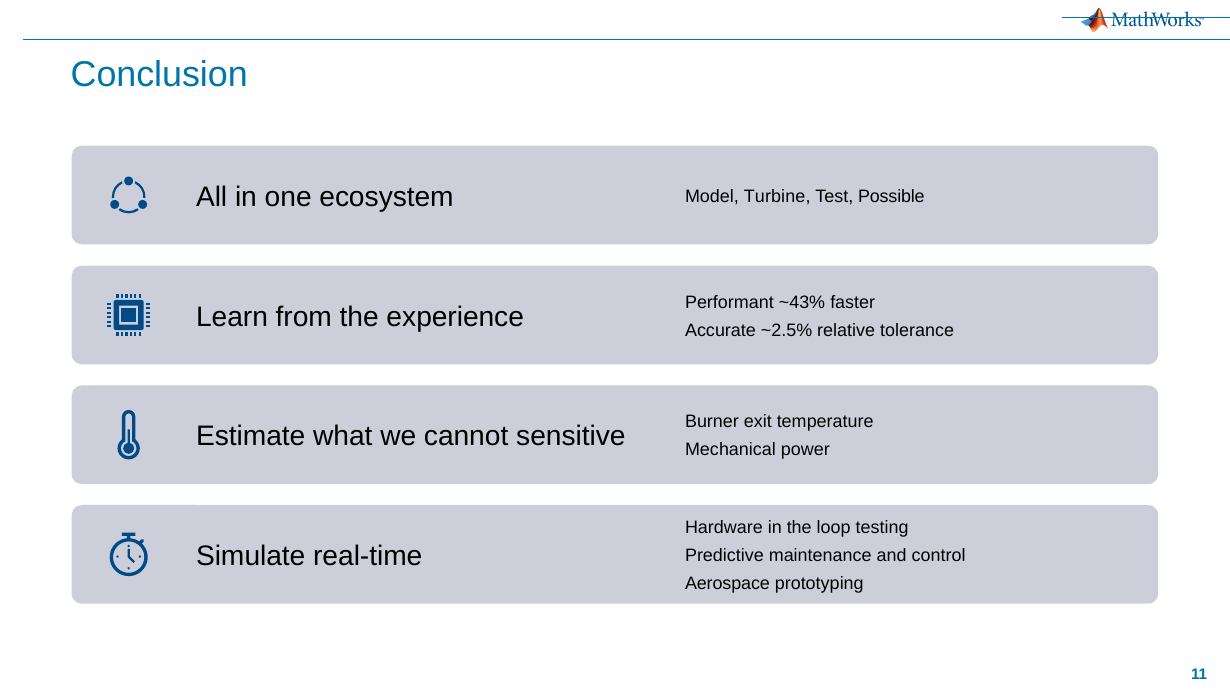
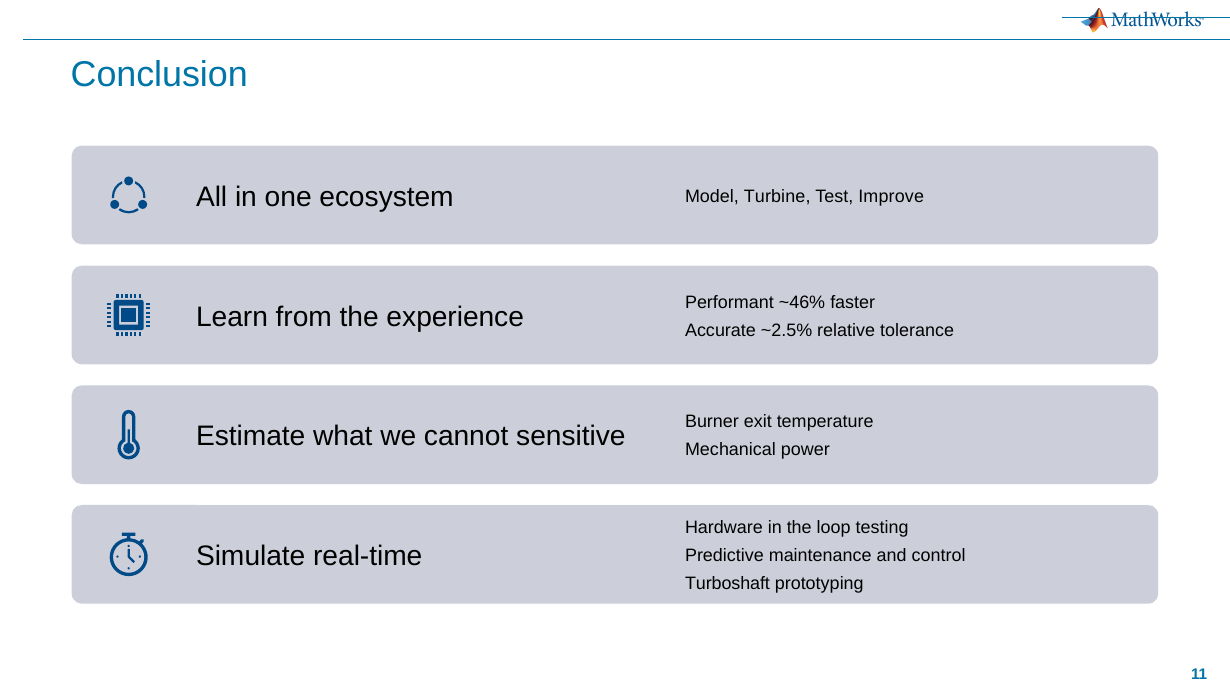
Possible: Possible -> Improve (891, 196)
~43%: ~43% -> ~46% (802, 302)
Aerospace: Aerospace -> Turboshaft (727, 583)
